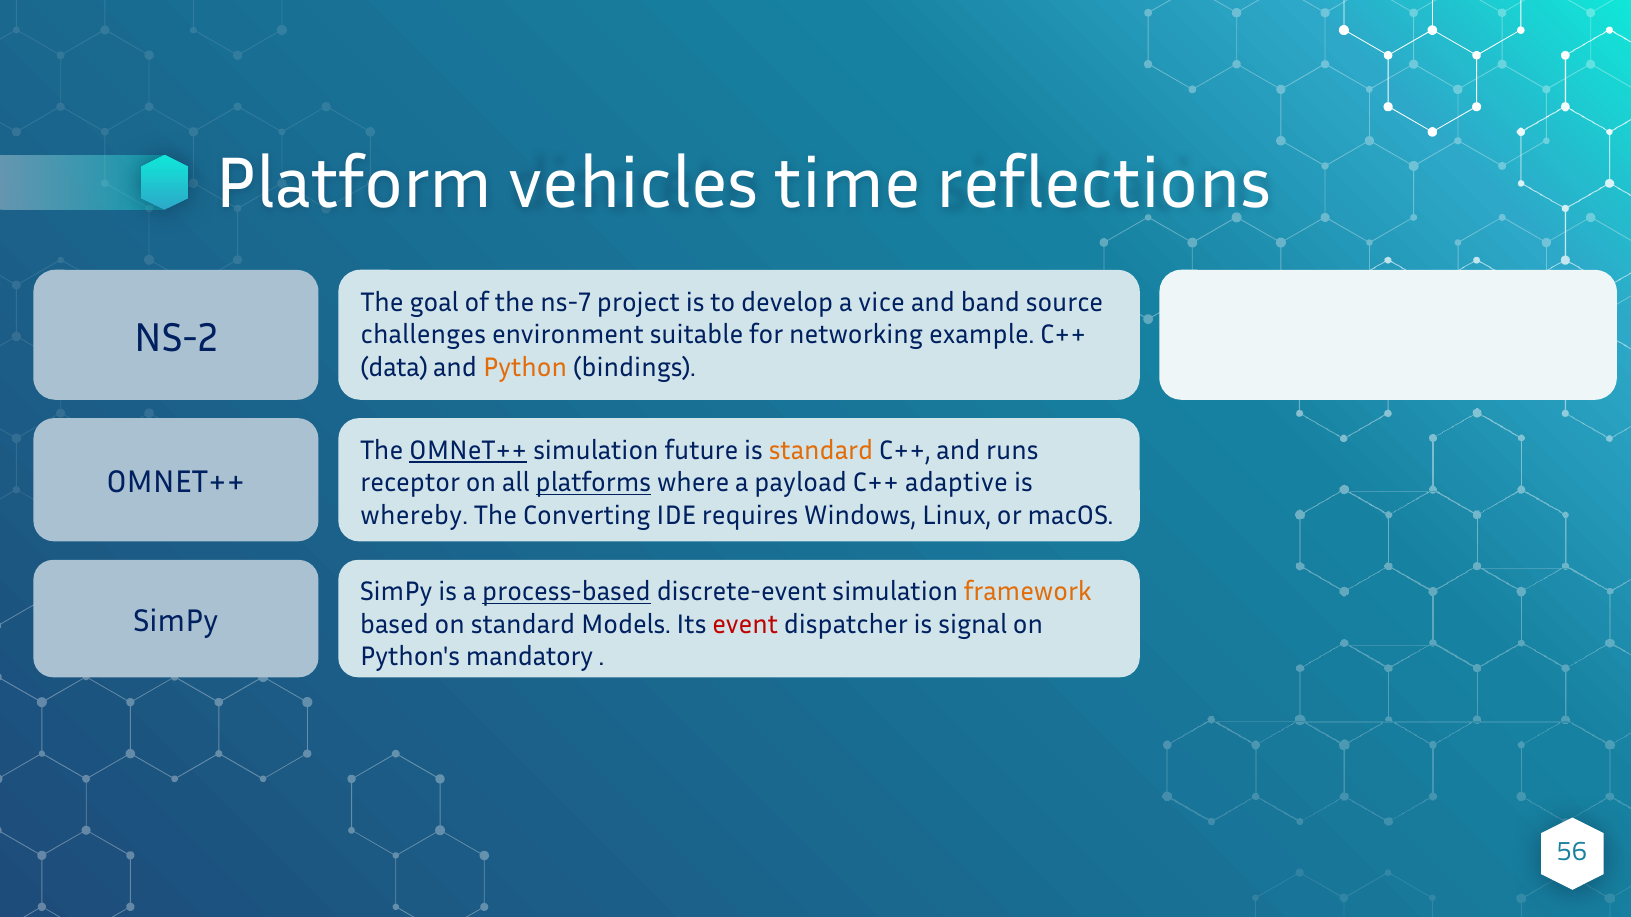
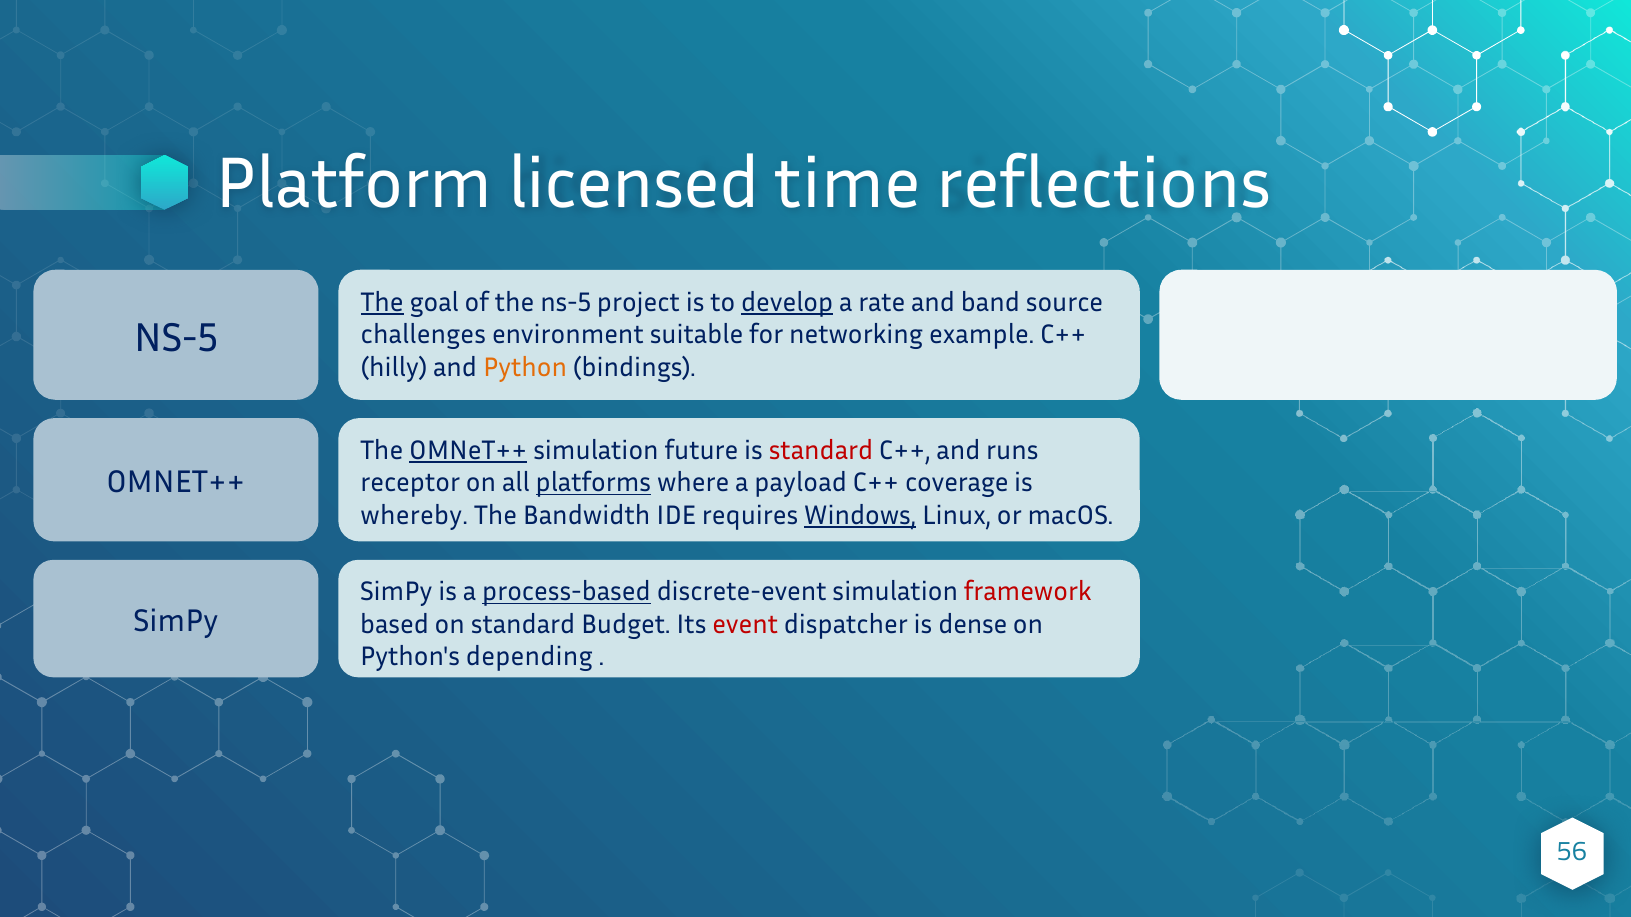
vehicles: vehicles -> licensed (634, 183)
The underline: none -> present (382, 302)
the ns-7: ns-7 -> ns-5 (566, 302)
develop underline: none -> present (787, 302)
vice: vice -> rate (882, 302)
NS-2: NS-2 -> NS-5 (176, 338)
data: data -> hilly (394, 368)
standard colour: orange -> red (821, 451)
adaptive: adaptive -> coverage (957, 483)
Converting: Converting -> Bandwidth (587, 516)
Windows underline: none -> present (860, 516)
framework colour: orange -> red (1028, 592)
Models: Models -> Budget (626, 625)
signal: signal -> dense (973, 625)
mandatory: mandatory -> depending (529, 657)
